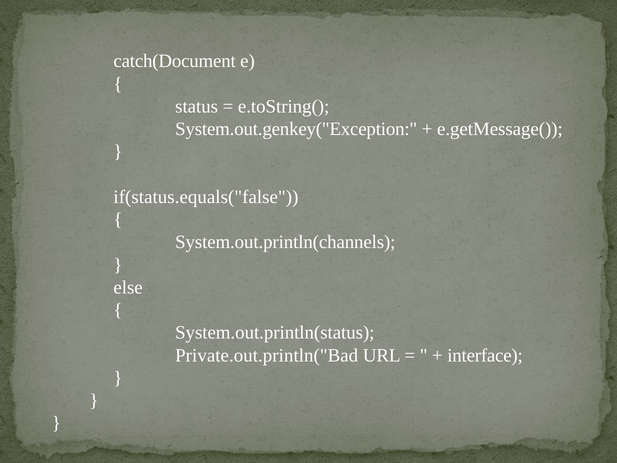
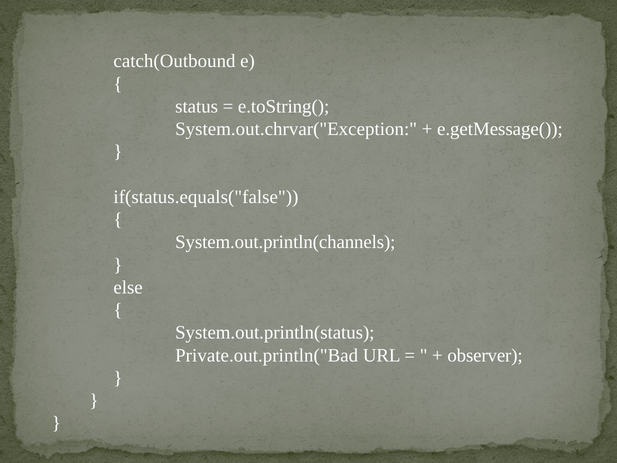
catch(Document: catch(Document -> catch(Outbound (175, 61)
System.out.genkey("Exception: System.out.genkey("Exception -> System.out.chrvar("Exception (296, 129)
interface: interface -> observer (485, 355)
